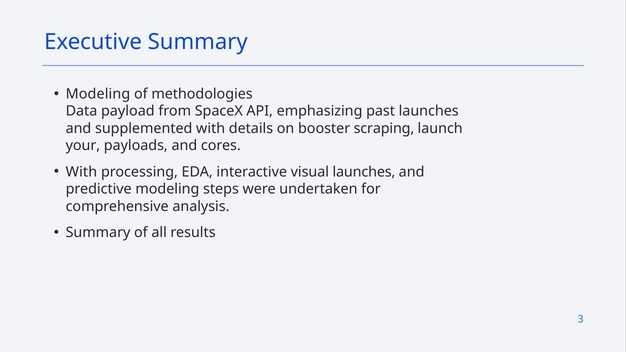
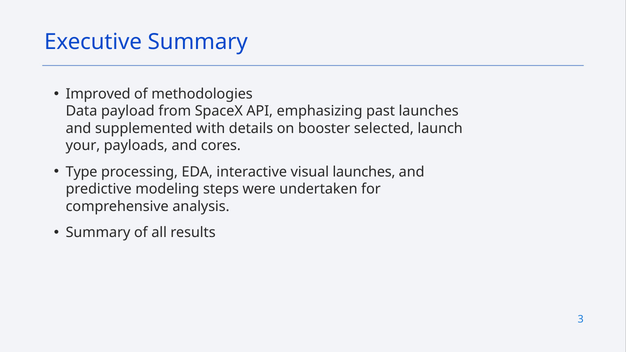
Modeling: Modeling -> Improved (98, 94)
scraping: scraping -> selected (384, 128)
With: With -> Type (82, 172)
